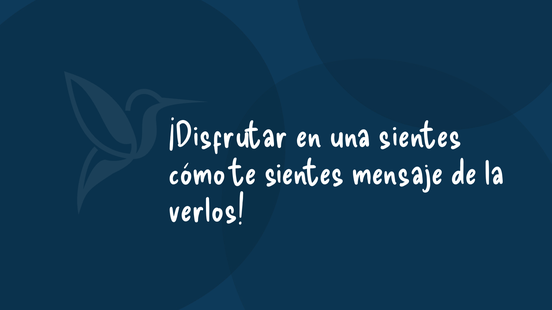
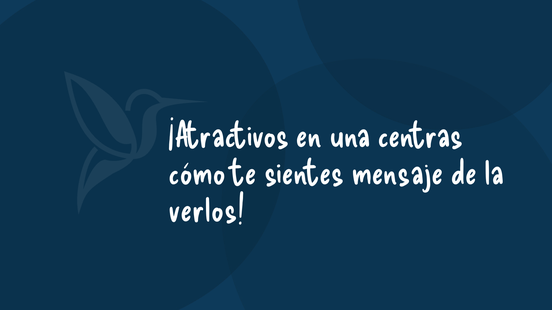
¡Disfrutar: ¡Disfrutar -> ¡Atractivos (228, 136)
una sientes: sientes -> centras (420, 136)
